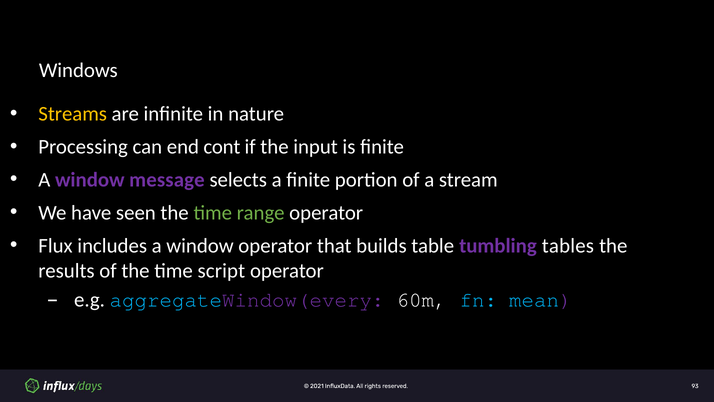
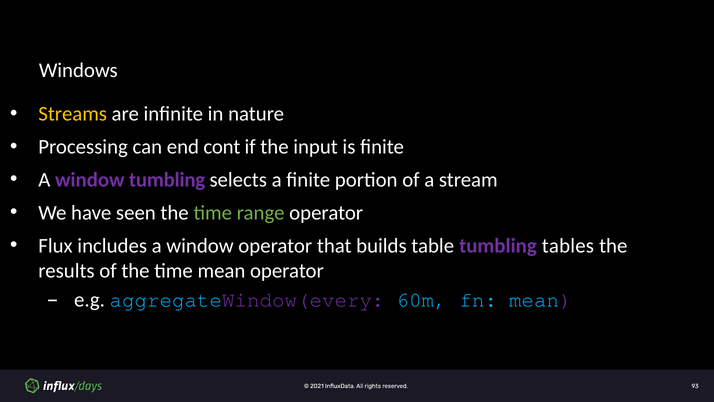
window message: message -> tumbling (167, 180)
time script: script -> mean (221, 270)
60m colour: white -> light blue (422, 299)
